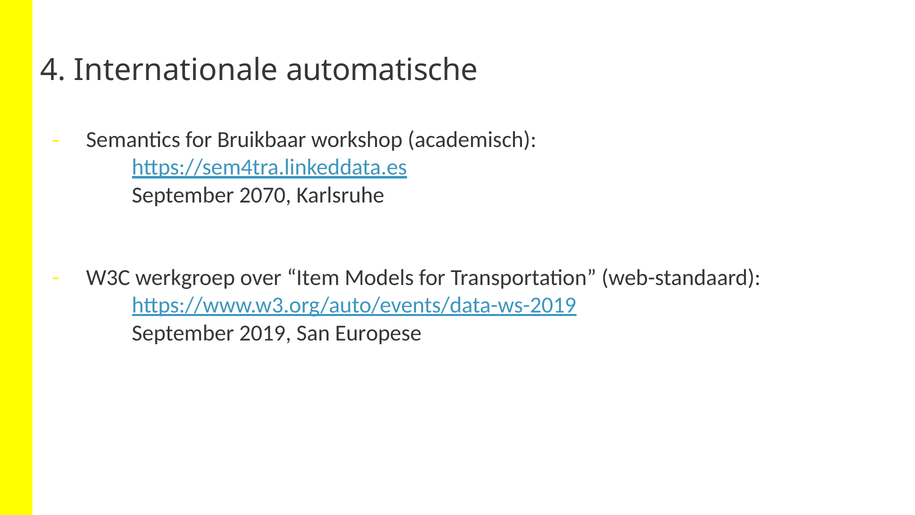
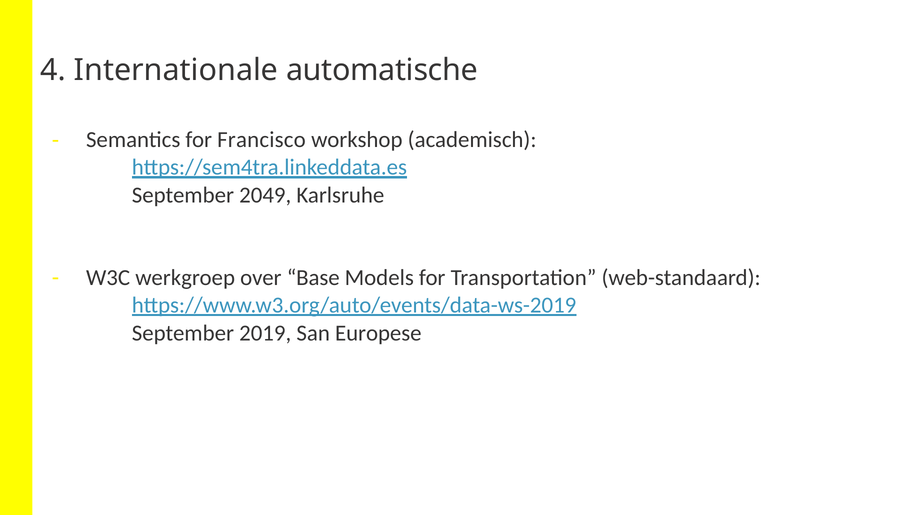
Bruikbaar: Bruikbaar -> Francisco (261, 140)
2070: 2070 -> 2049 (265, 195)
Item: Item -> Base (313, 278)
